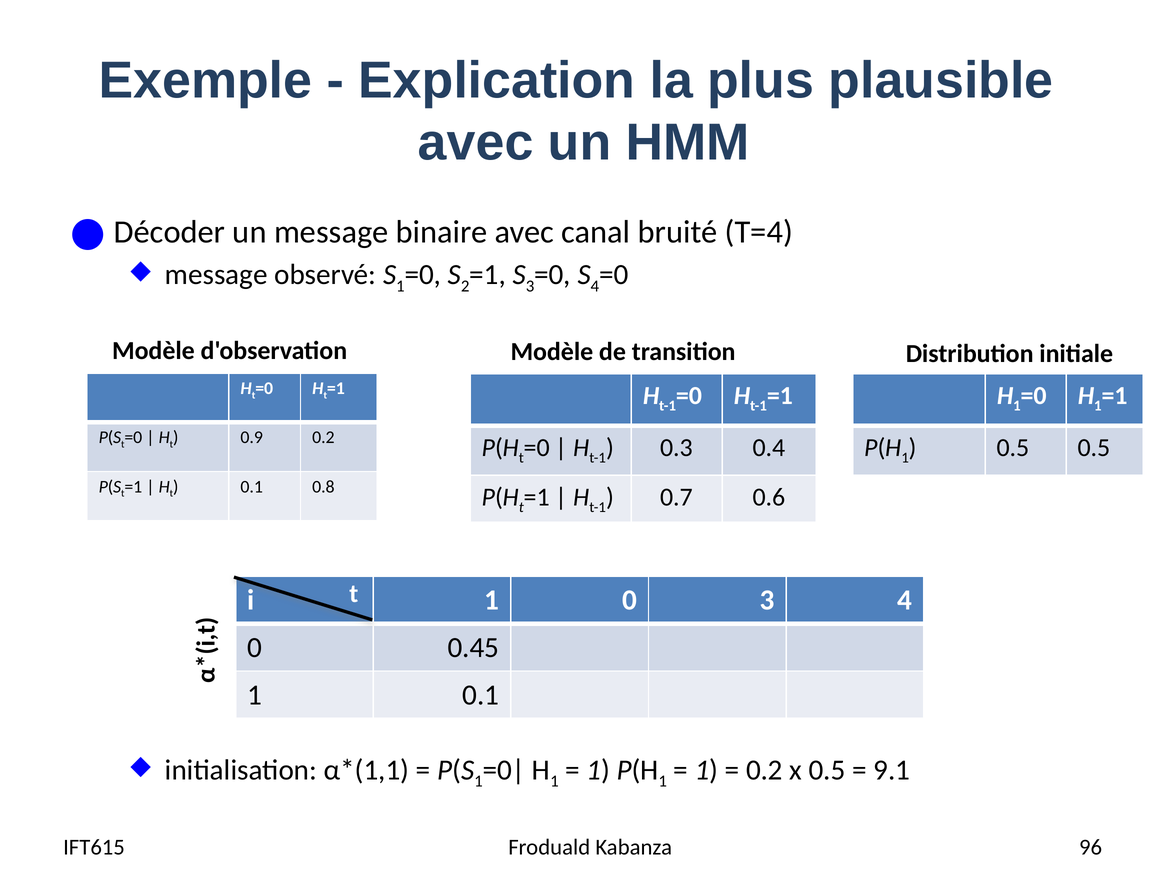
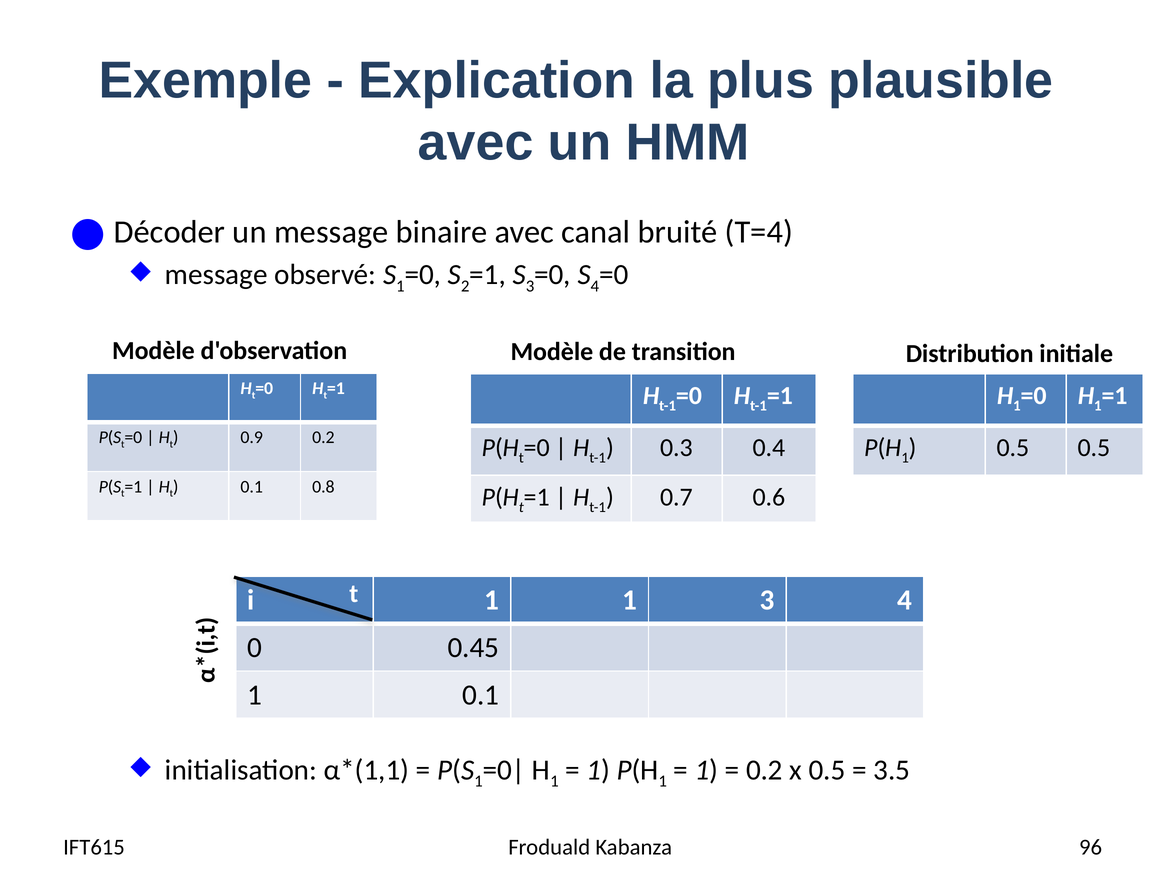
1 0: 0 -> 1 (629, 600)
9.1: 9.1 -> 3.5 (892, 770)
